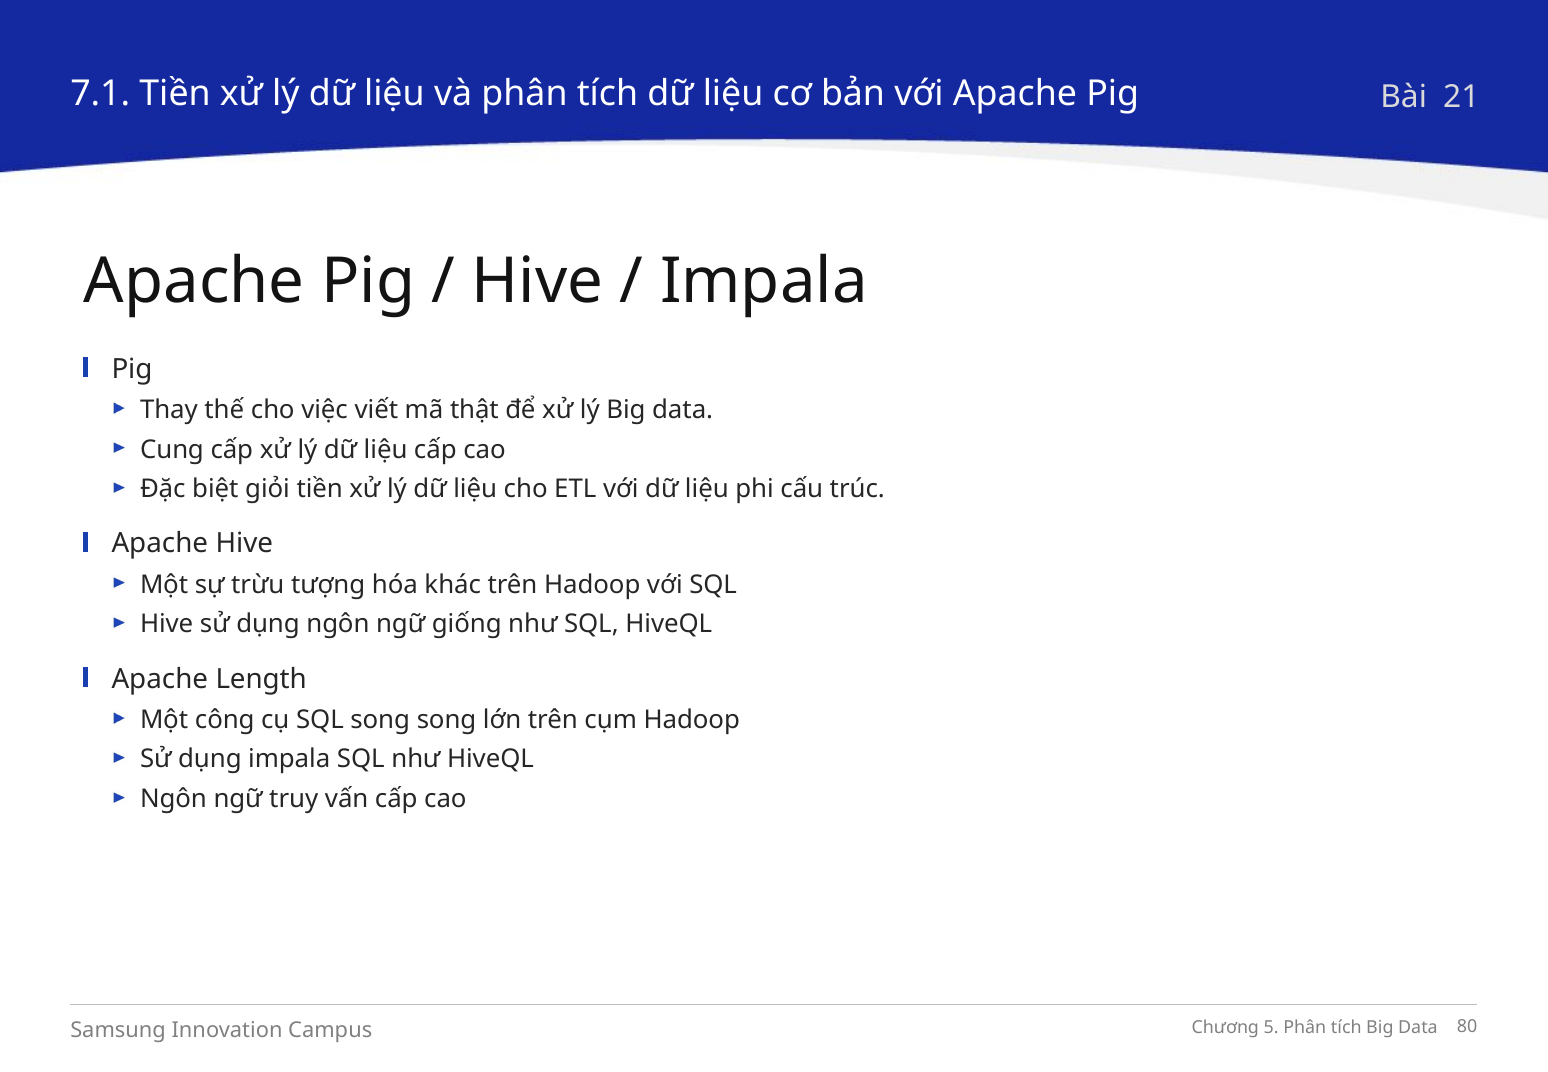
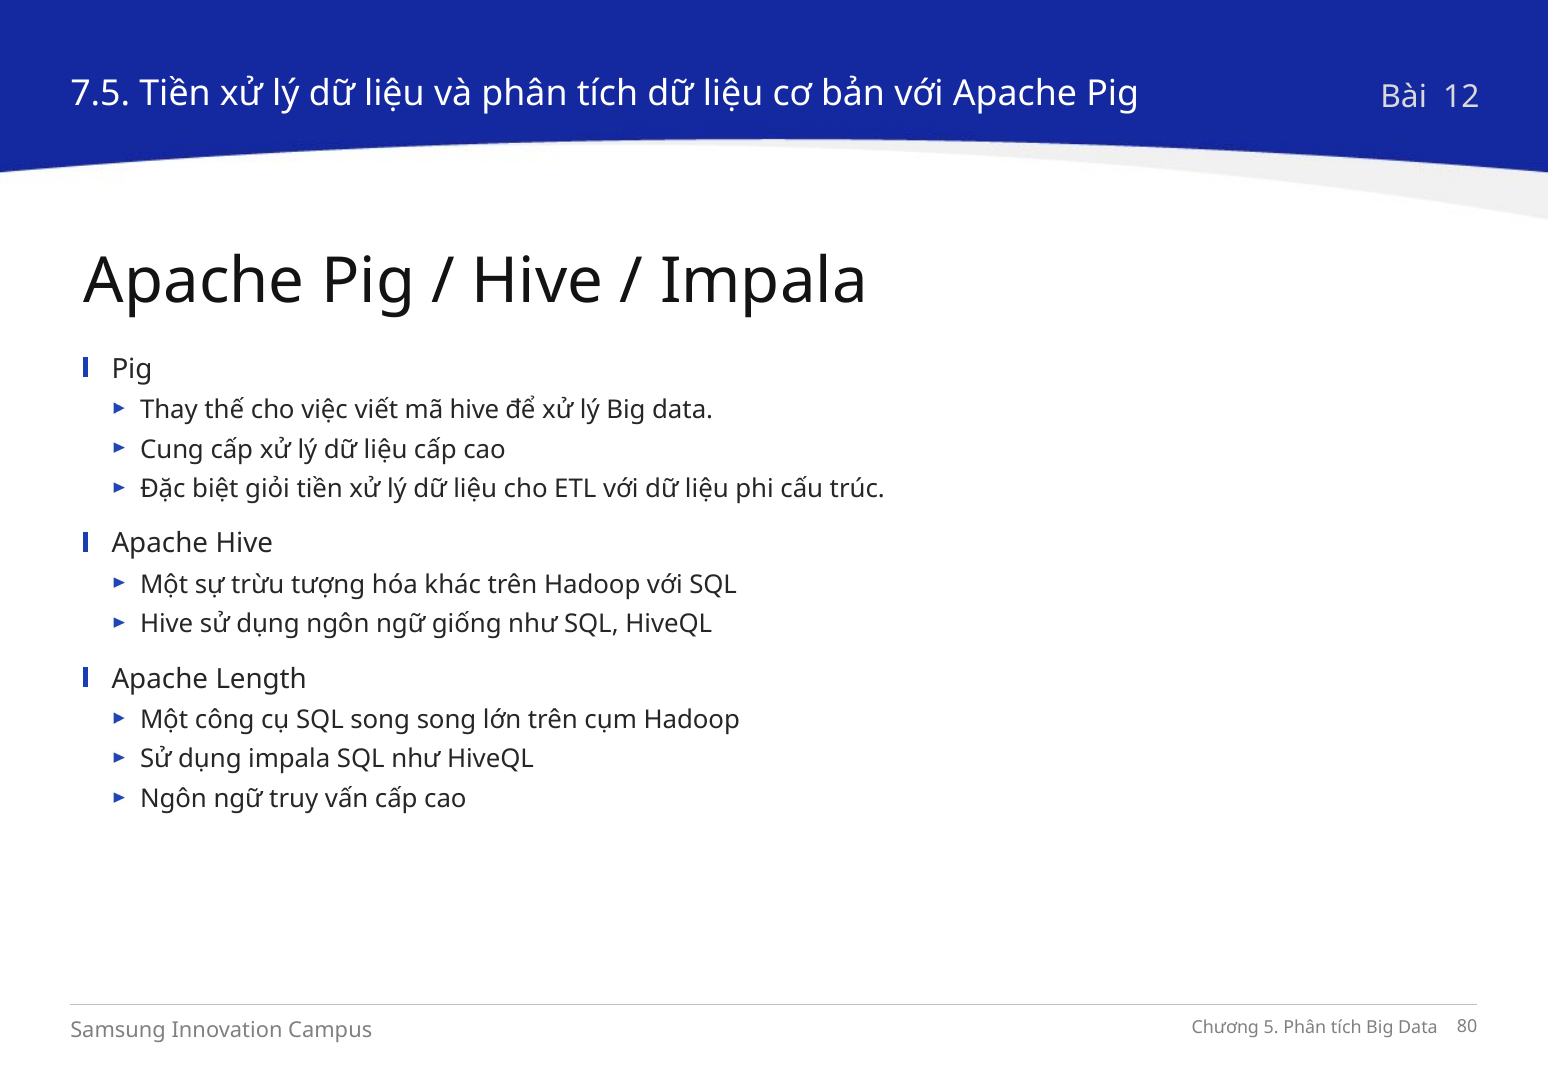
7.1: 7.1 -> 7.5 (100, 94)
21: 21 -> 12 (1461, 97)
mã thật: thật -> hive (474, 410)
